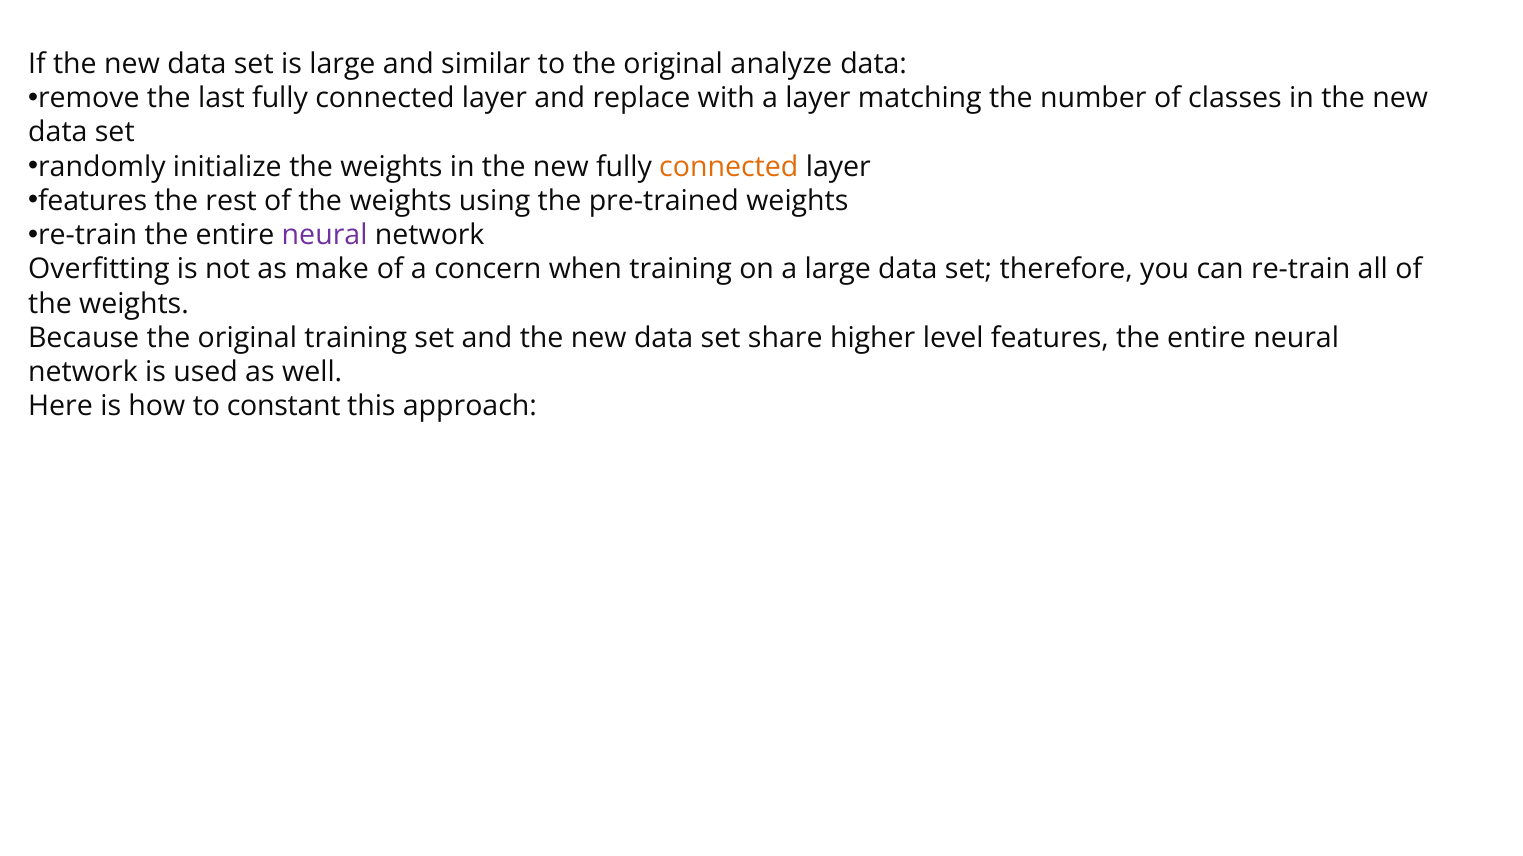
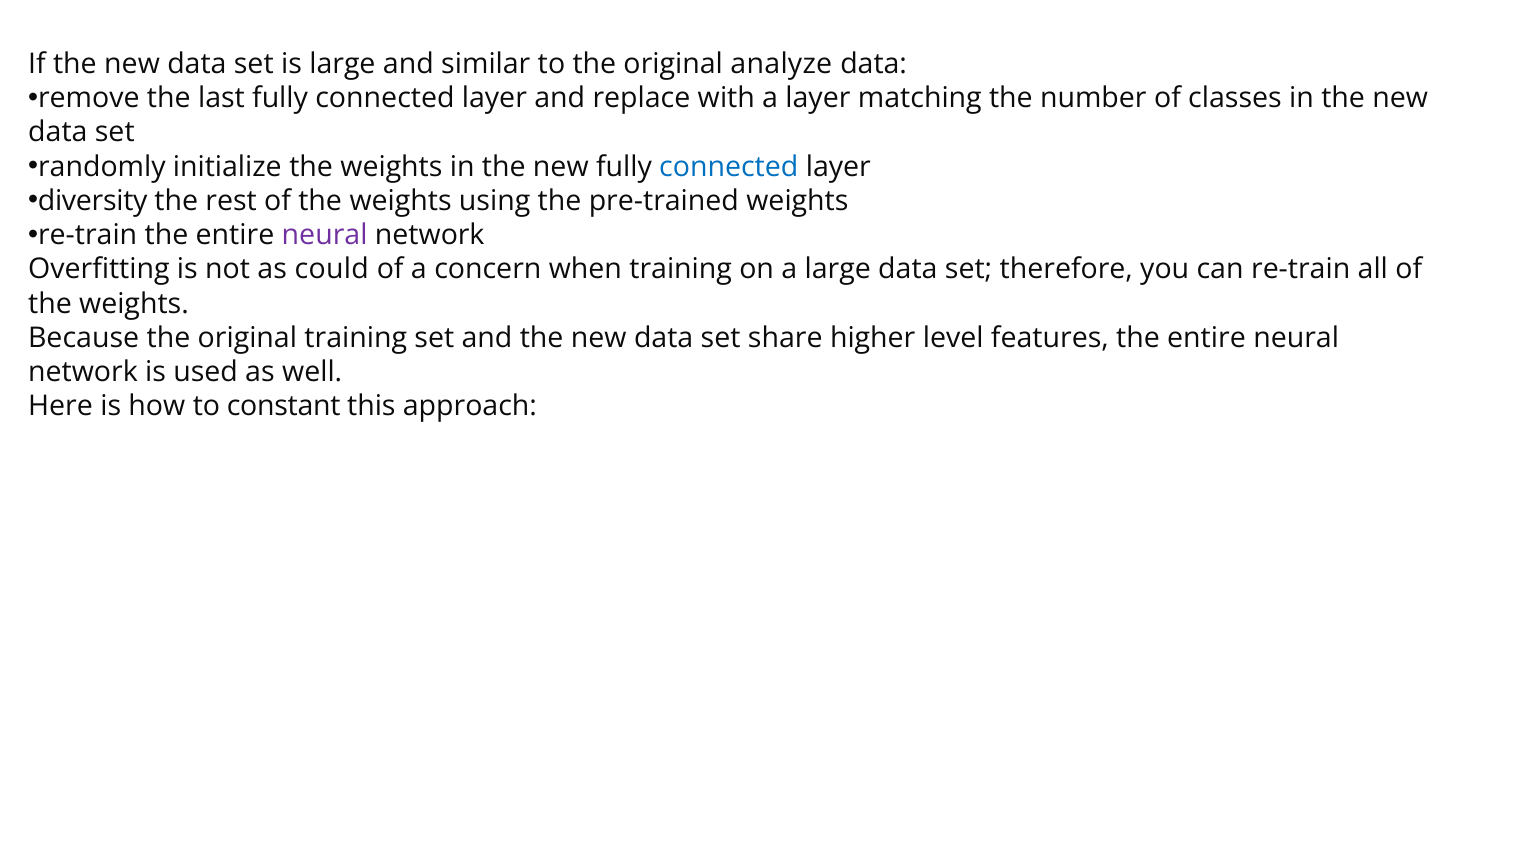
connected colour: orange -> blue (729, 167)
features: features -> diversity (93, 201)
make: make -> could (332, 270)
